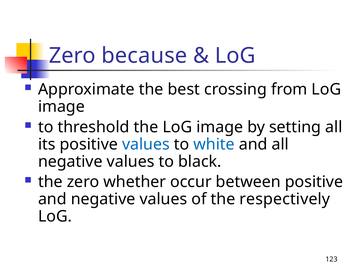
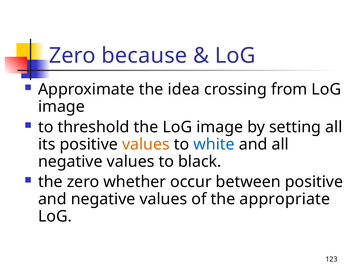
best: best -> idea (184, 90)
values colour: blue -> orange (146, 144)
respectively: respectively -> appropriate (285, 199)
